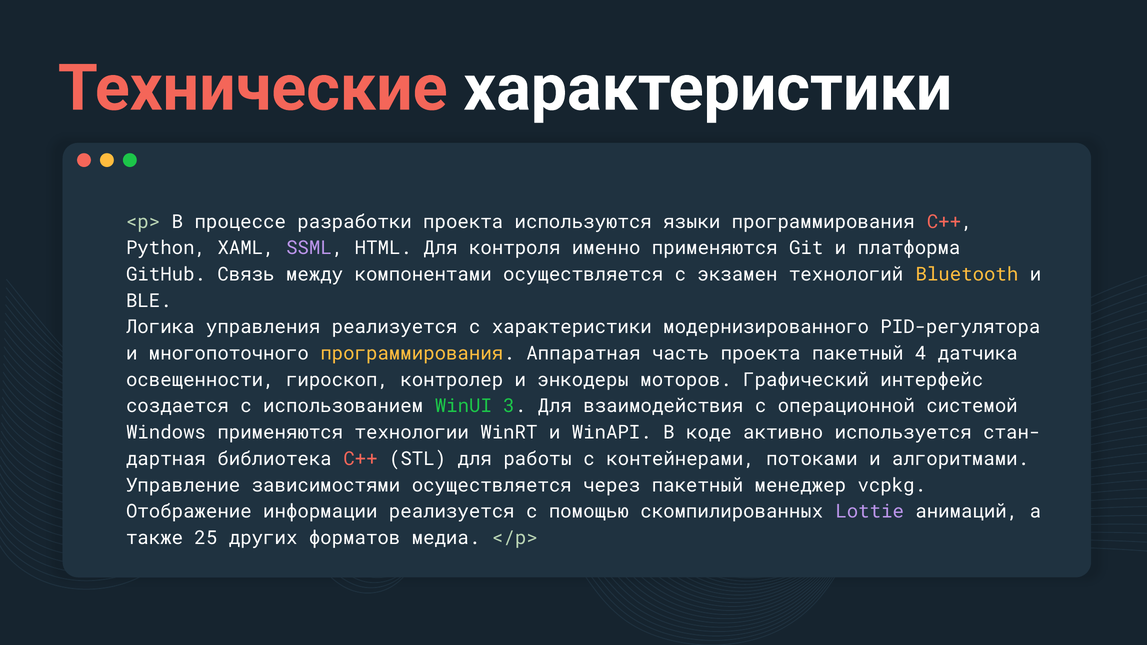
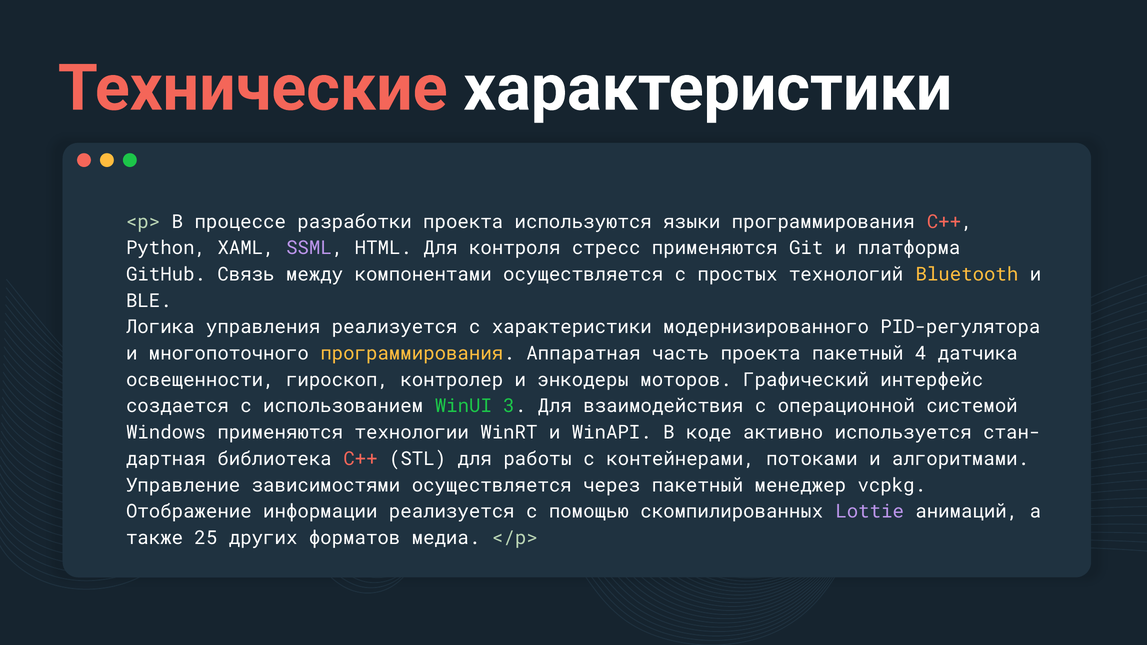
именно: именно -> стресс (606, 248)
экзамен: экзамен -> простых (737, 275)
